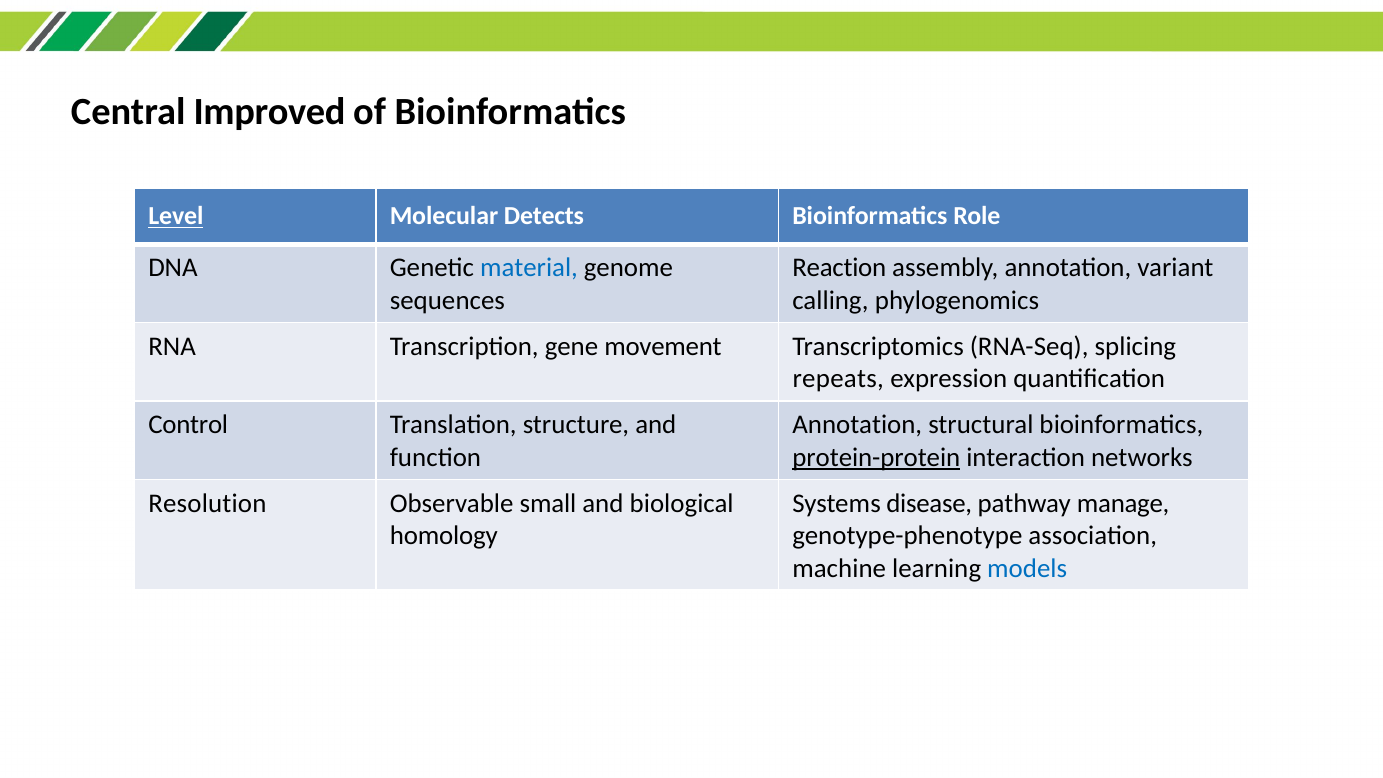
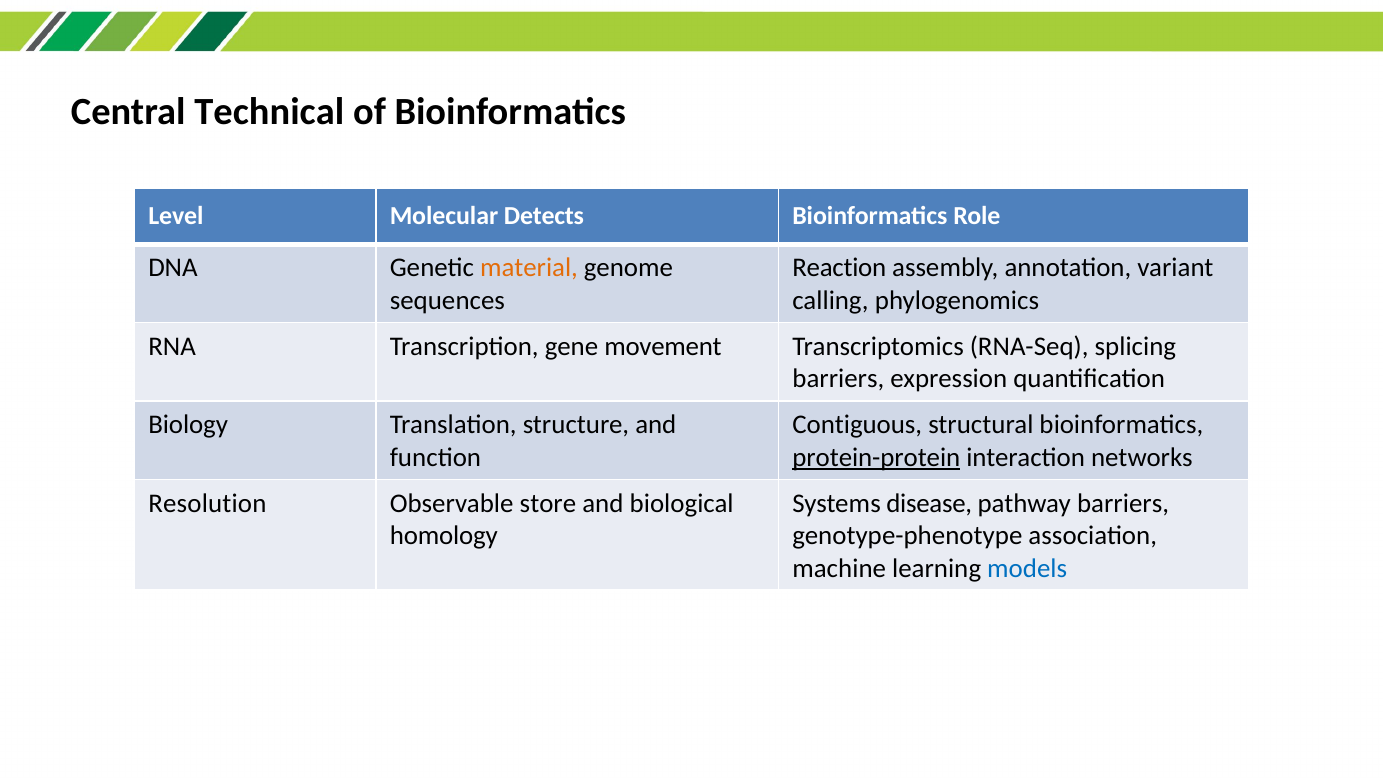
Improved: Improved -> Technical (269, 112)
Level underline: present -> none (176, 216)
material colour: blue -> orange (529, 268)
repeats: repeats -> barriers (838, 379)
Control: Control -> Biology (188, 425)
Annotation: Annotation -> Contiguous (857, 425)
small: small -> store (548, 503)
pathway manage: manage -> barriers (1123, 503)
